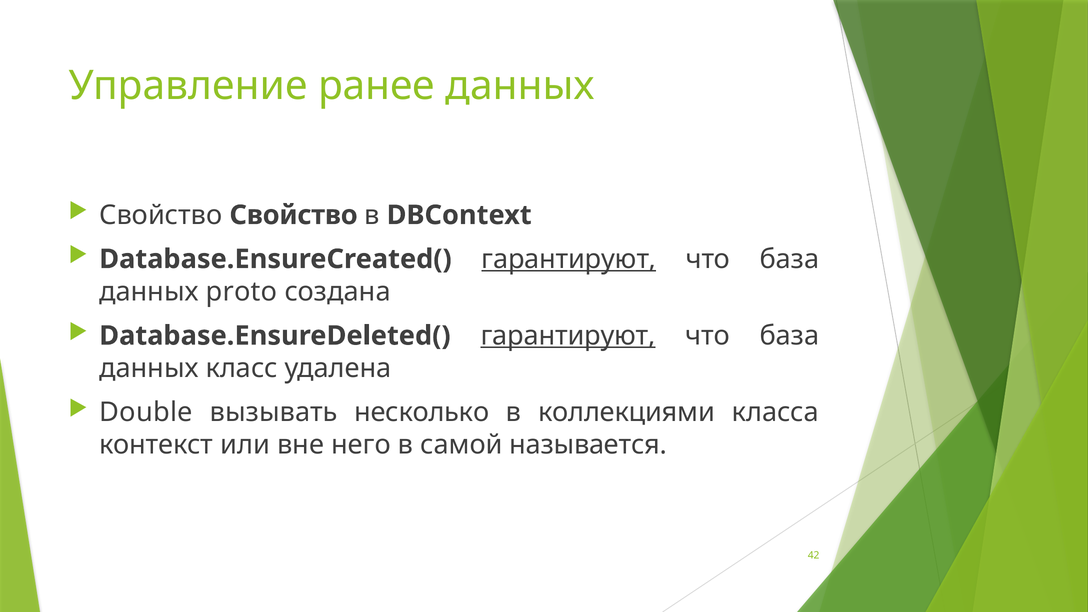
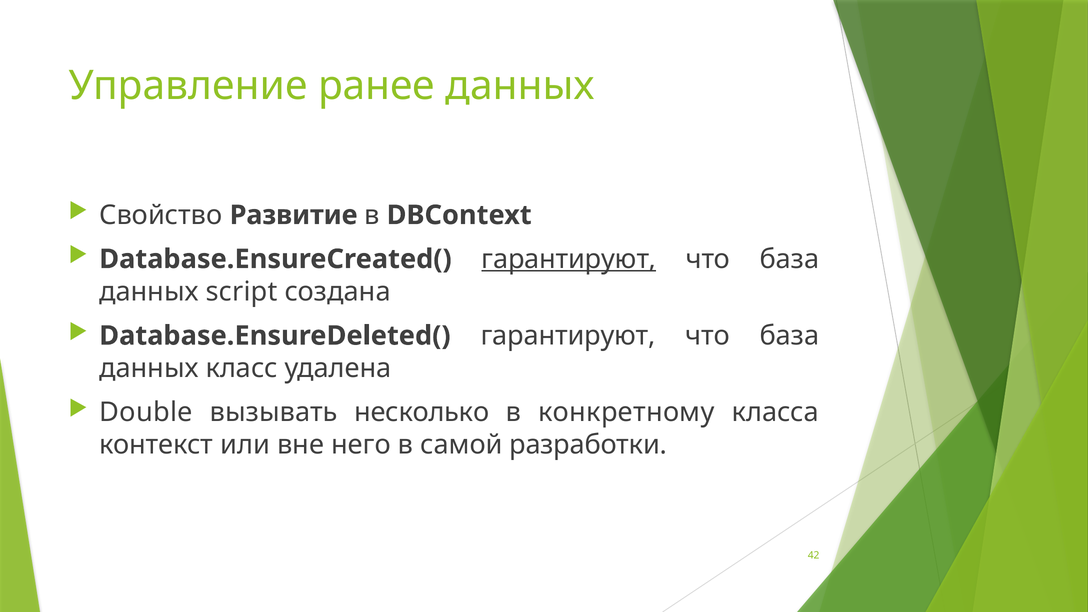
Свойство Свойство: Свойство -> Развитие (294, 215)
proto: proto -> script (242, 292)
гарантируют underline: present -> none (568, 336)
коллекциями: коллекциями -> конкретному (626, 412)
называется: называется -> разработки (588, 445)
